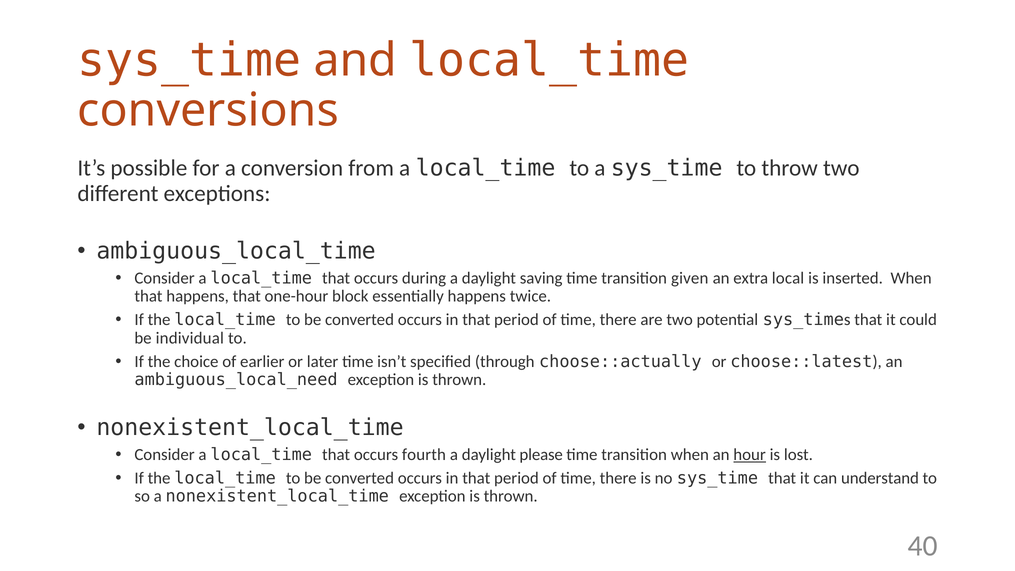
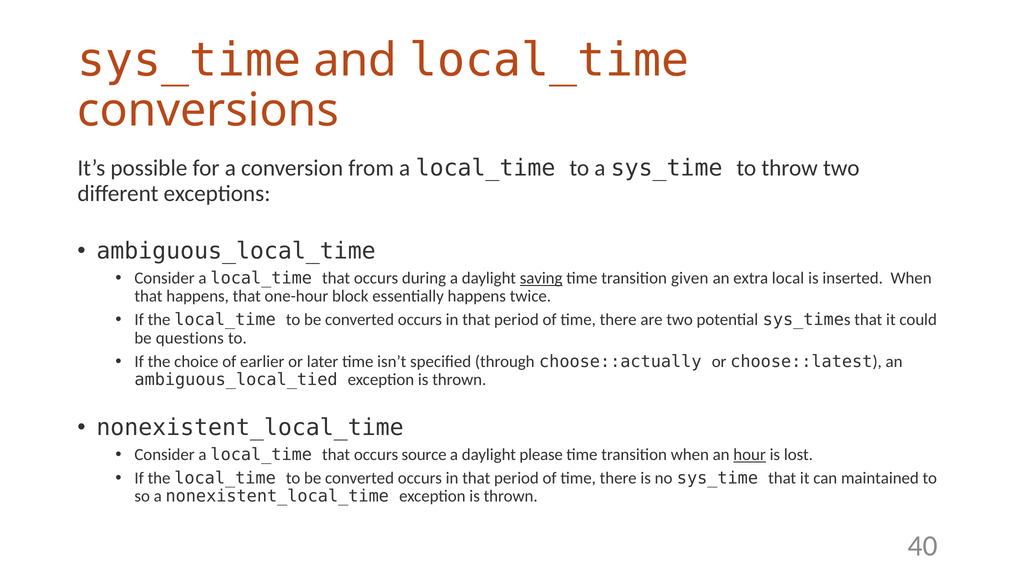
saving underline: none -> present (541, 278)
individual: individual -> questions (190, 338)
ambiguous_local_need: ambiguous_local_need -> ambiguous_local_tied (236, 380)
fourth: fourth -> source (424, 455)
understand: understand -> maintained (880, 478)
